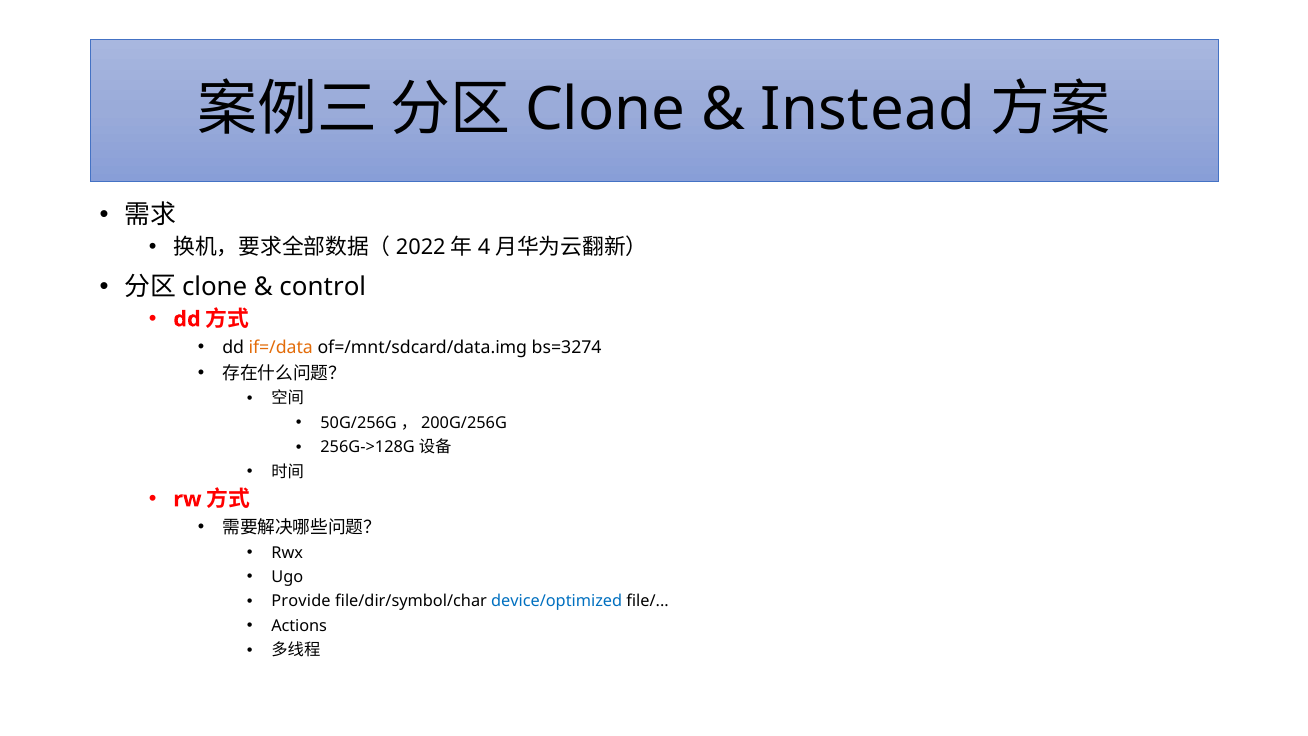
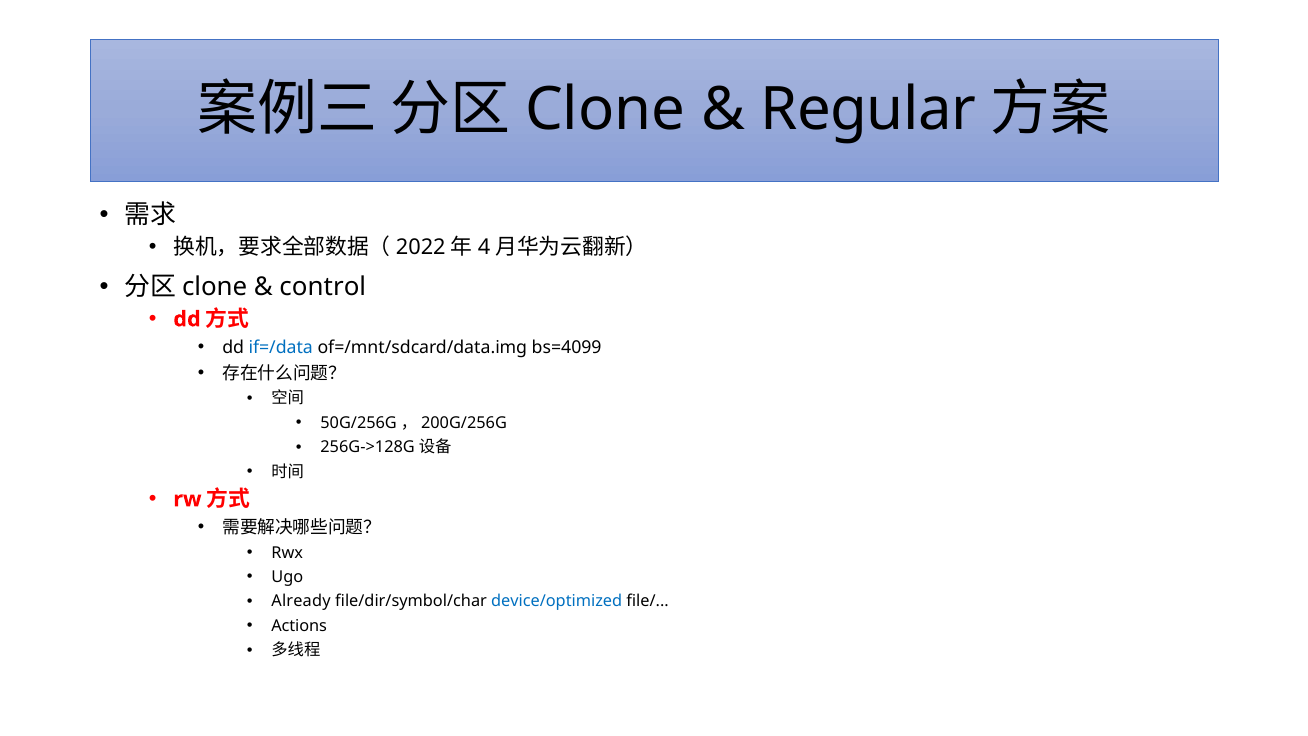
Instead: Instead -> Regular (868, 110)
if=/data colour: orange -> blue (281, 347)
bs=3274: bs=3274 -> bs=4099 (567, 347)
Provide: Provide -> Already (301, 601)
